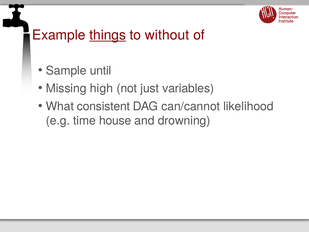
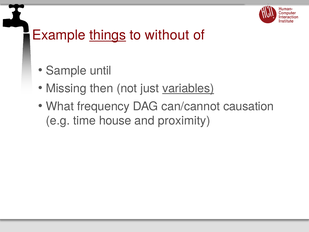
high: high -> then (102, 88)
variables underline: none -> present (188, 88)
consistent: consistent -> frequency (103, 106)
likelihood: likelihood -> causation (249, 106)
drowning: drowning -> proximity (184, 121)
